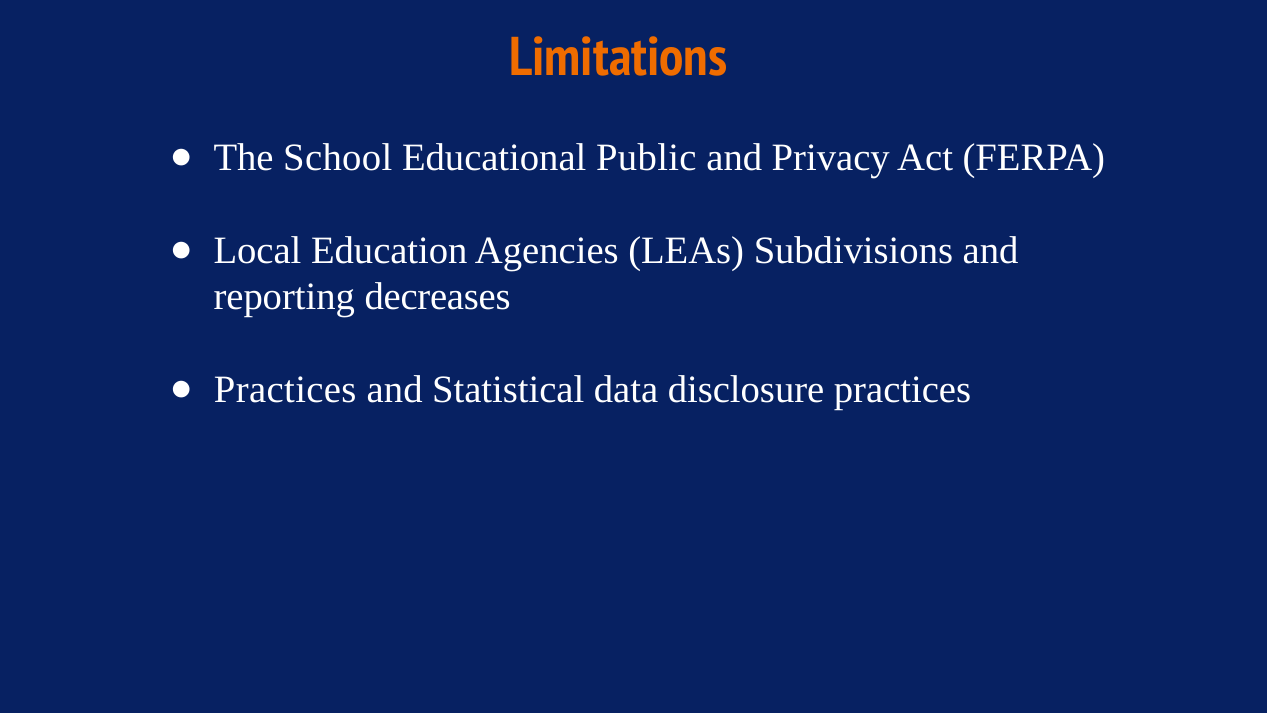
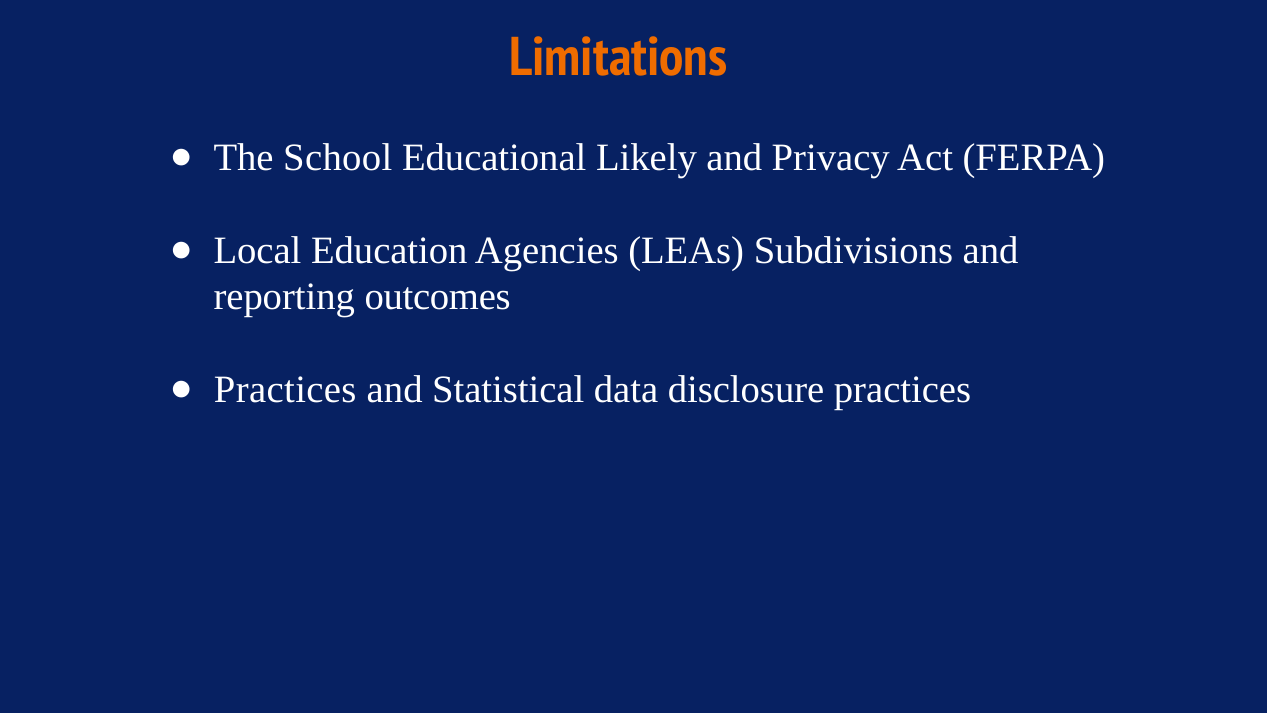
Public: Public -> Likely (646, 157)
decreases: decreases -> outcomes (438, 297)
